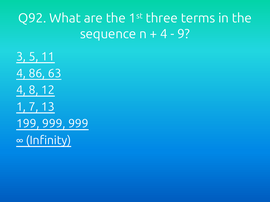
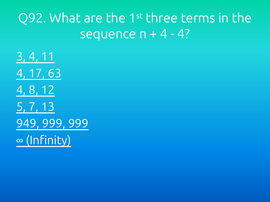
9: 9 -> 4 (184, 34)
3 5: 5 -> 4 (34, 57)
86: 86 -> 17 (37, 73)
1: 1 -> 5 (21, 107)
199: 199 -> 949 (28, 124)
